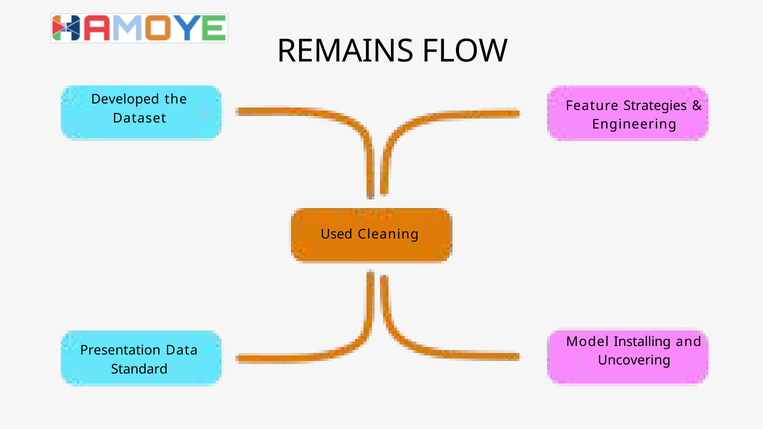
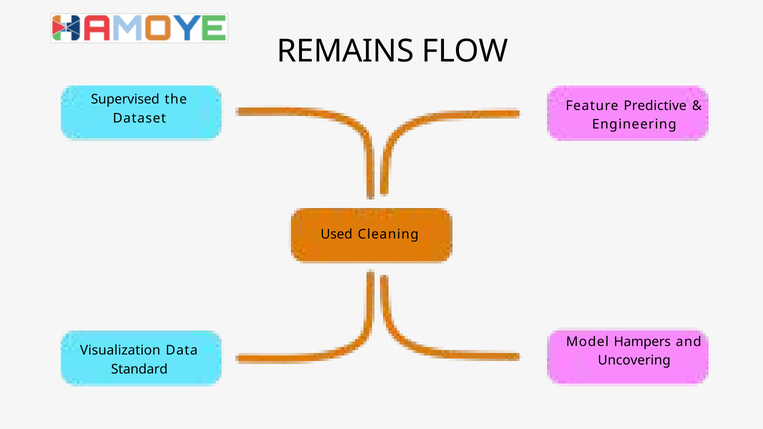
Developed: Developed -> Supervised (125, 100)
Strategies: Strategies -> Predictive (655, 106)
Installing: Installing -> Hampers (642, 342)
Presentation: Presentation -> Visualization (120, 351)
